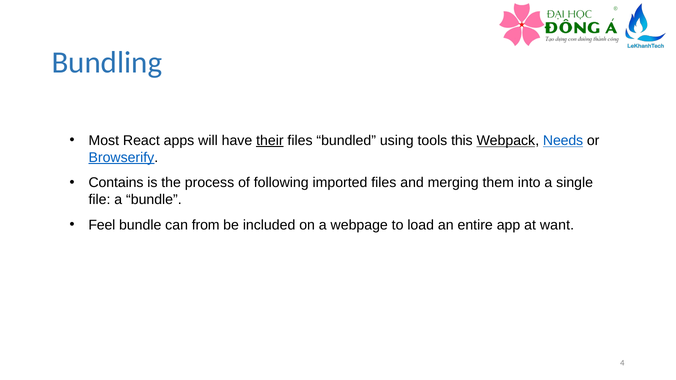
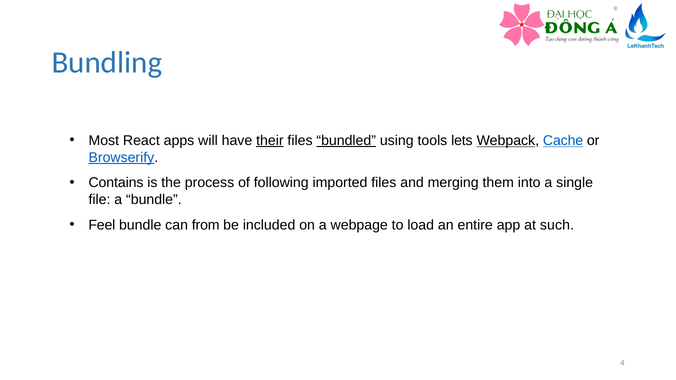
bundled underline: none -> present (346, 141)
this: this -> lets (462, 141)
Needs: Needs -> Cache (563, 141)
want: want -> such (557, 225)
